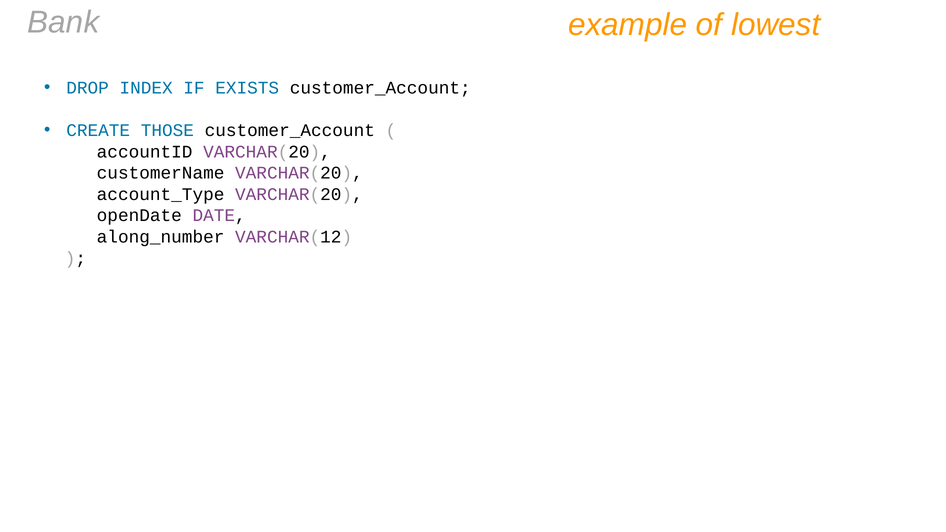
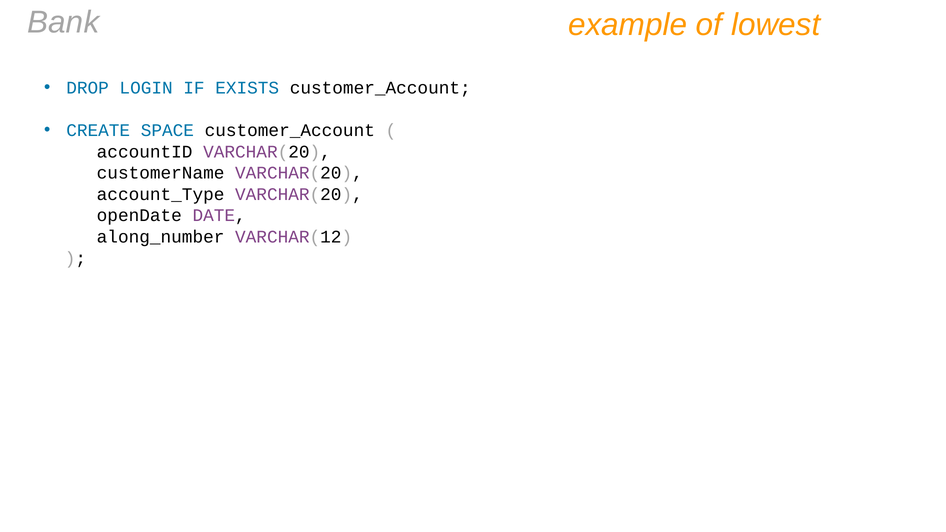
INDEX: INDEX -> LOGIN (146, 88)
THOSE: THOSE -> SPACE (167, 131)
